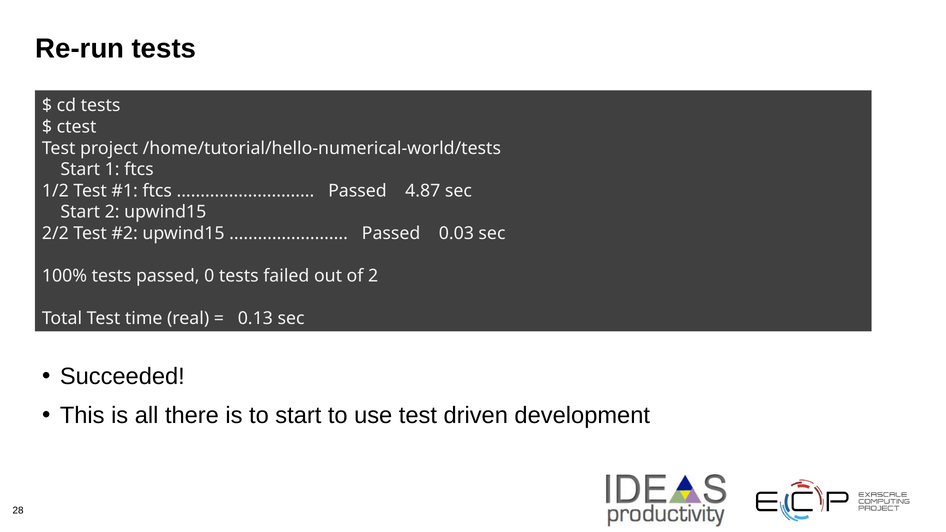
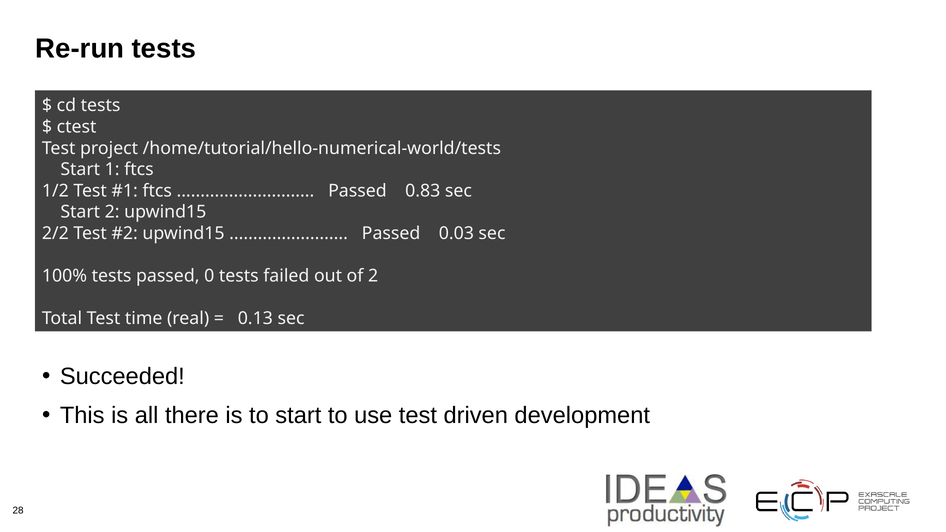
4.87: 4.87 -> 0.83 (423, 191)
